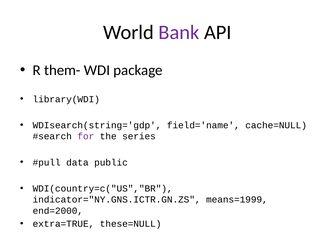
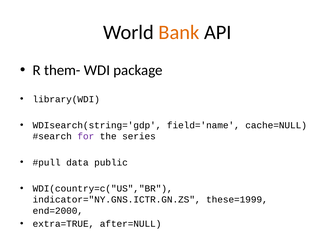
Bank colour: purple -> orange (179, 32)
means=1999: means=1999 -> these=1999 (237, 200)
these=NULL: these=NULL -> after=NULL (131, 224)
